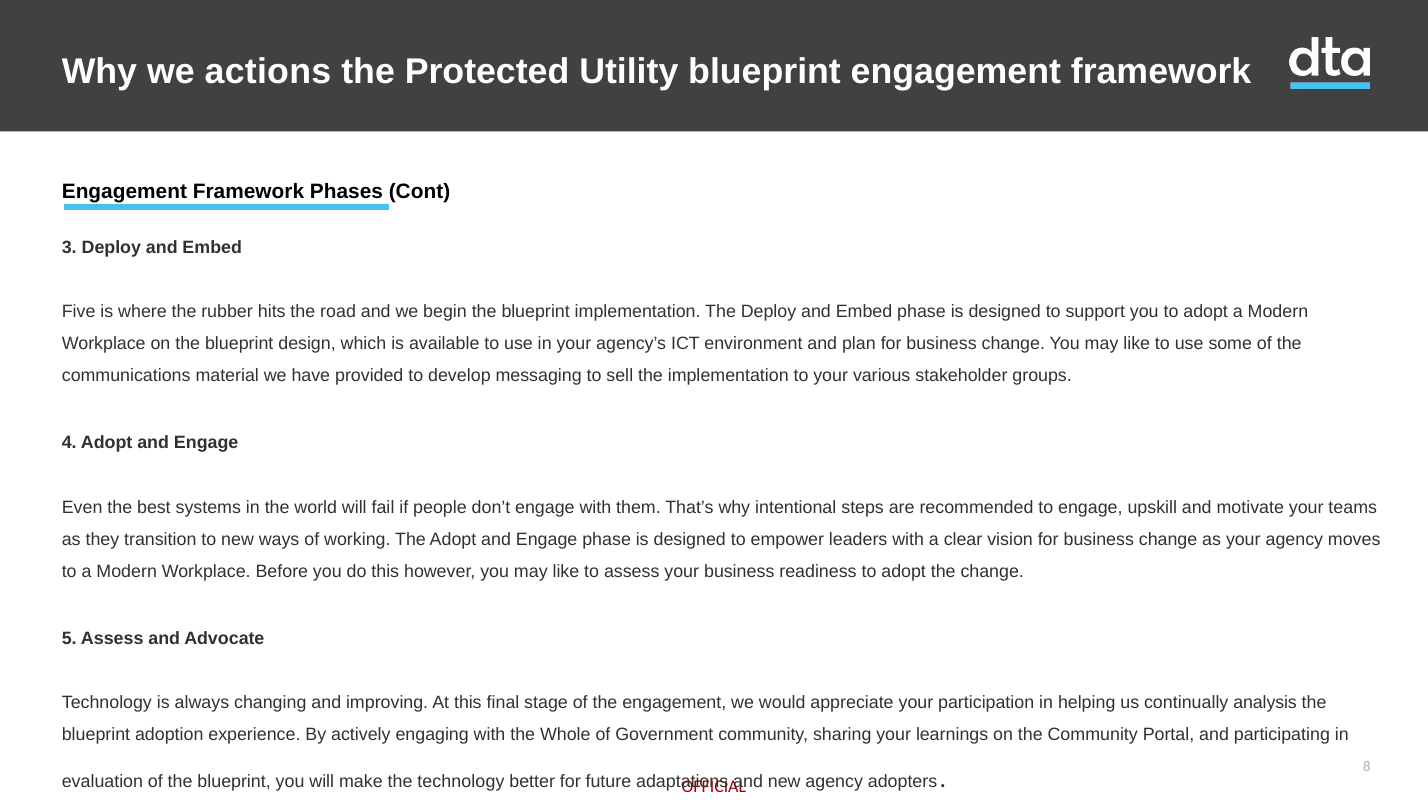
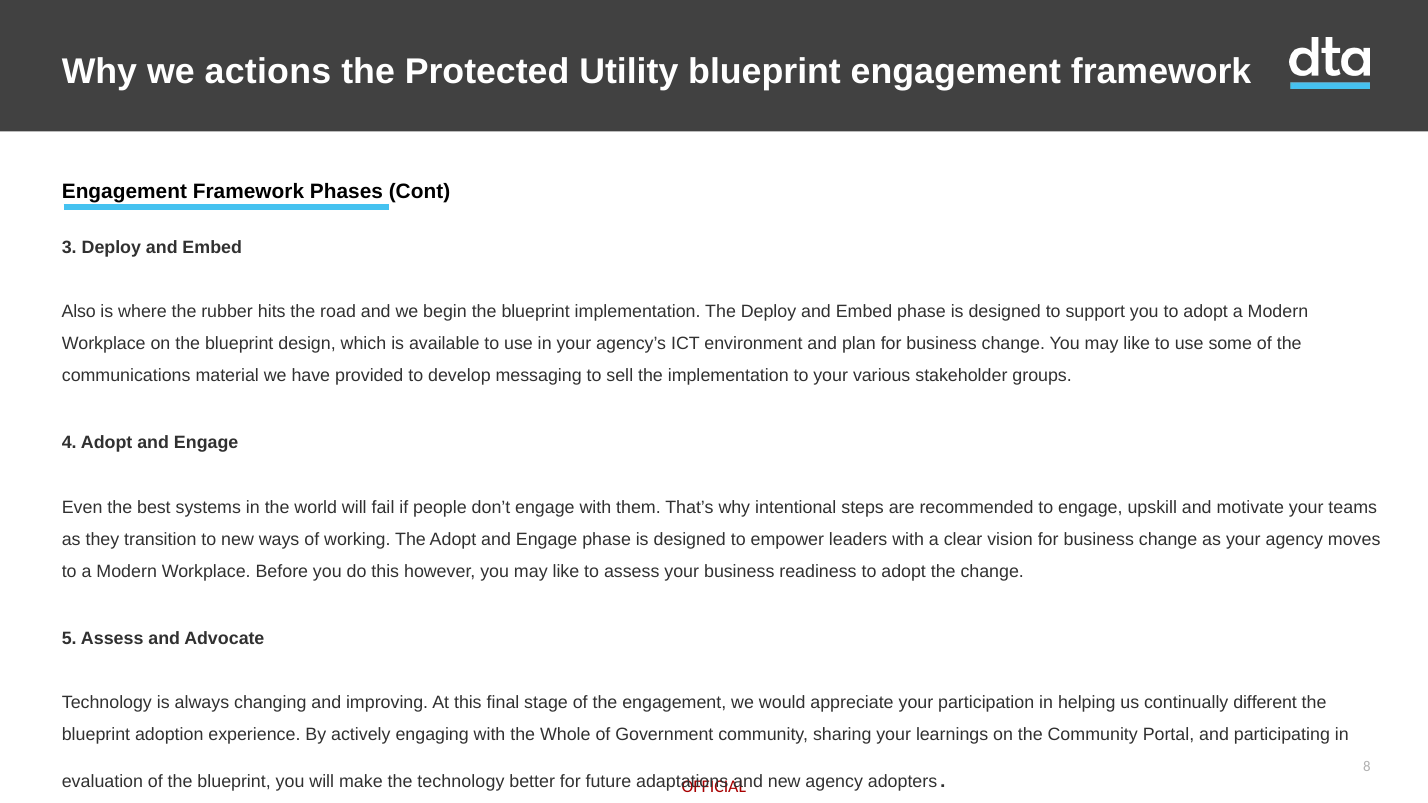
Five: Five -> Also (79, 312)
analysis: analysis -> different (1265, 703)
